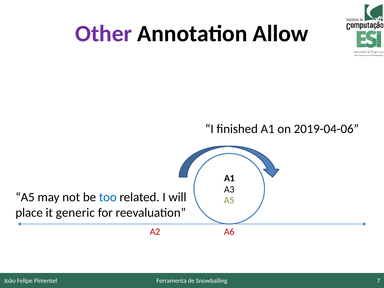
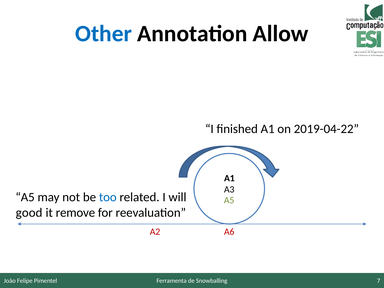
Other colour: purple -> blue (104, 34)
2019-04-06: 2019-04-06 -> 2019-04-22 (326, 129)
place: place -> good (29, 213)
generic: generic -> remove (75, 213)
